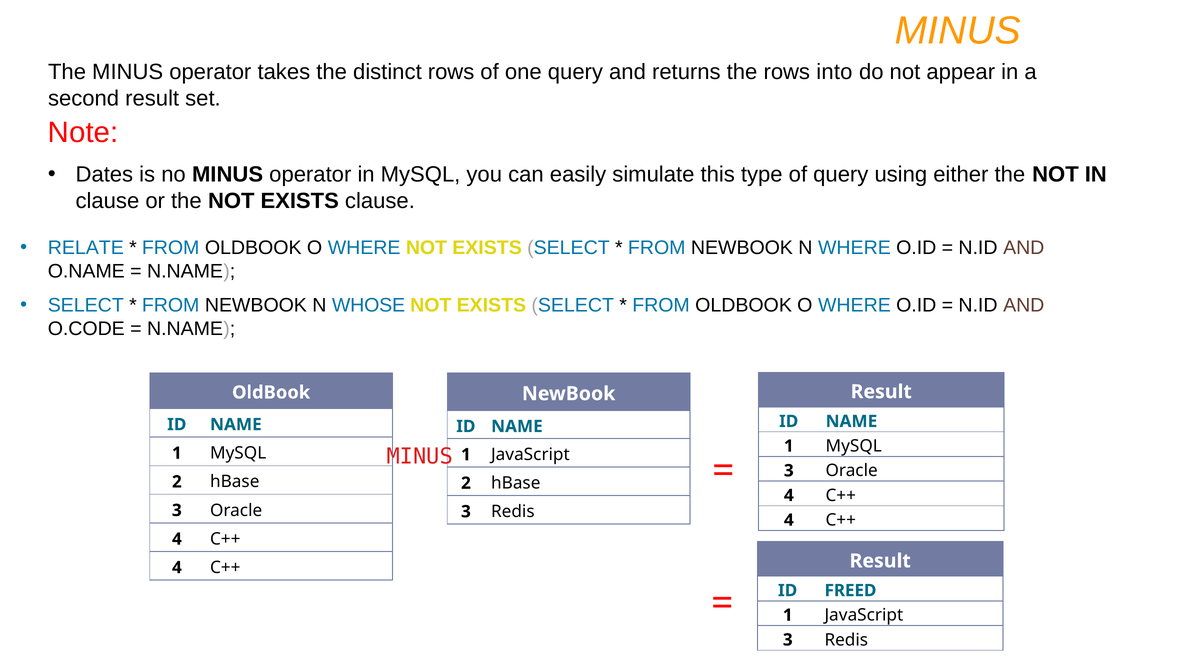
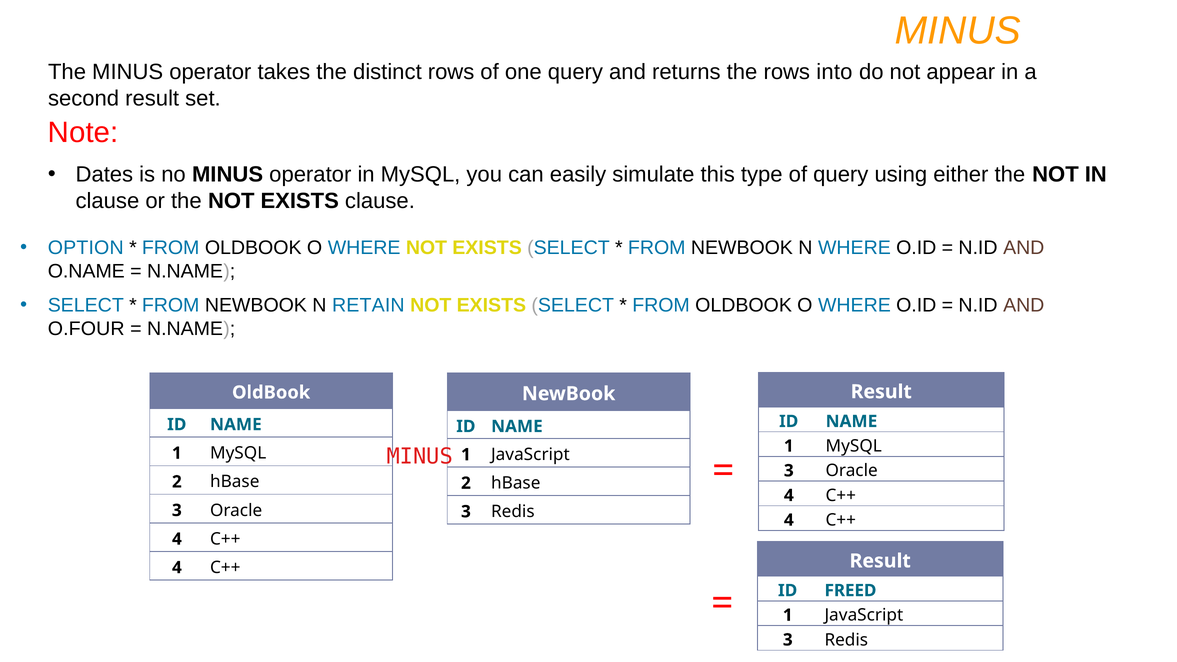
RELATE: RELATE -> OPTION (86, 248)
WHOSE: WHOSE -> RETAIN (368, 305)
O.CODE: O.CODE -> O.FOUR (86, 329)
